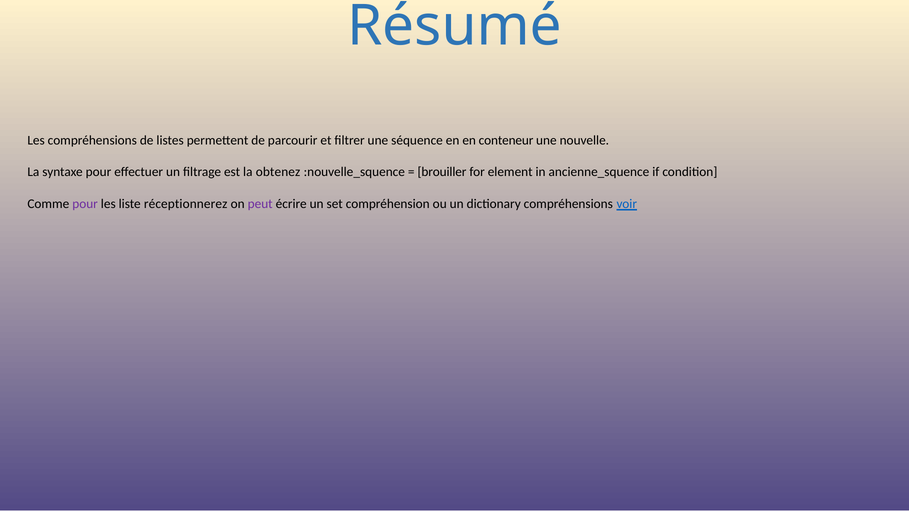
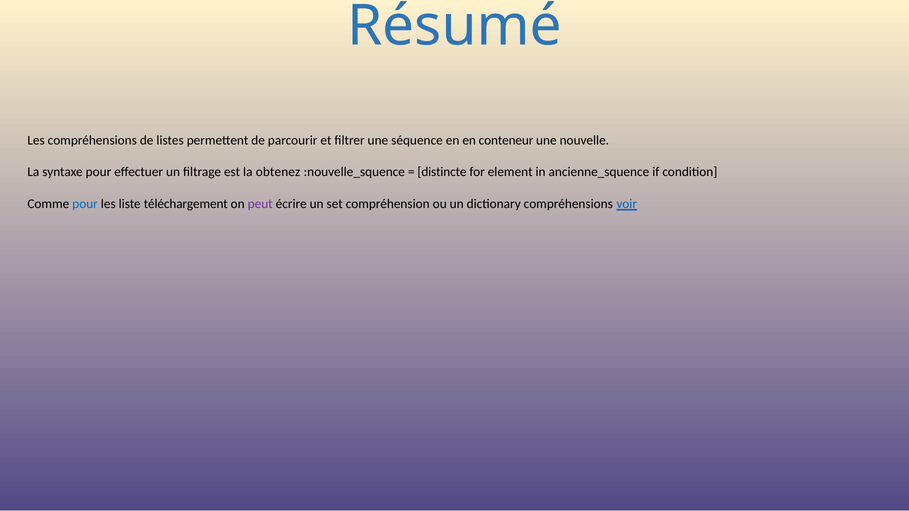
brouiller: brouiller -> distincte (442, 172)
pour colour: purple -> blue (85, 204)
réceptionnerez: réceptionnerez -> téléchargement (186, 204)
